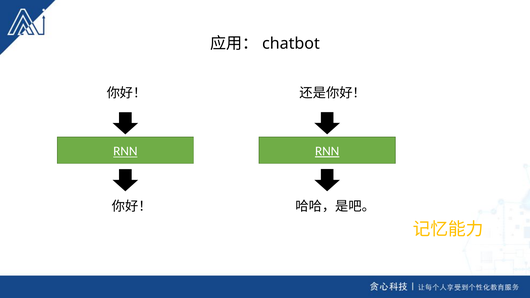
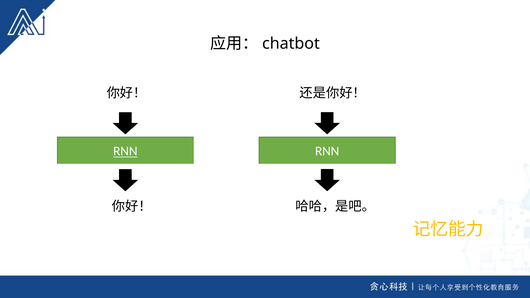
RNN underline: present -> none (327, 151)
